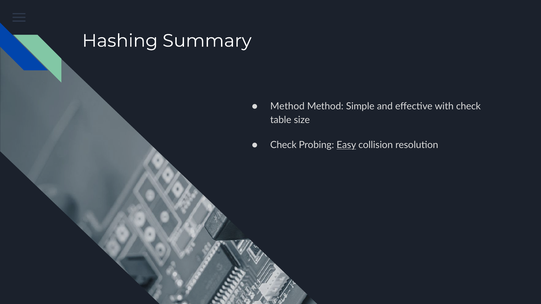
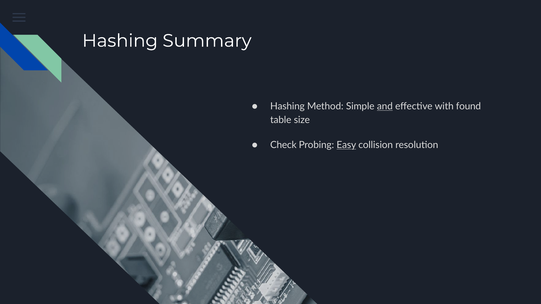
Method: Method -> Hashing (287, 106)
and underline: none -> present (385, 106)
with check: check -> found (468, 106)
